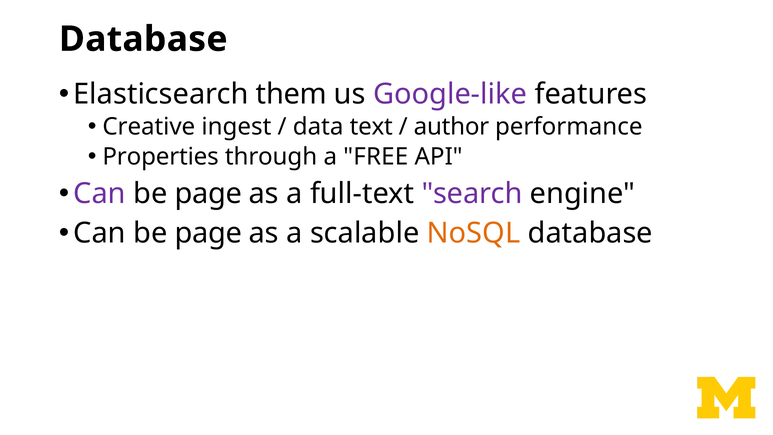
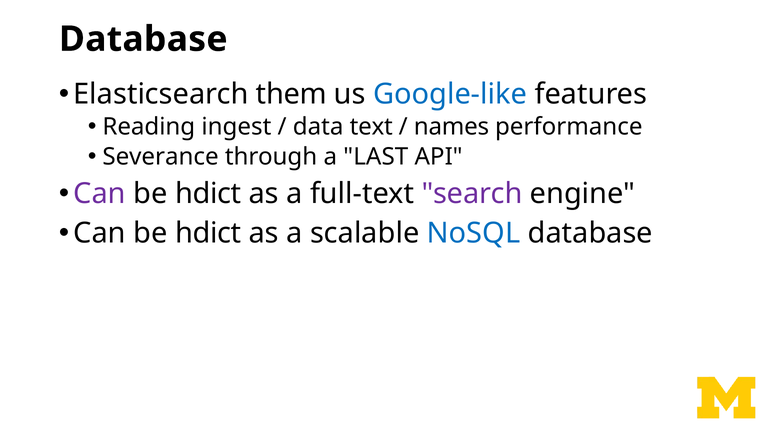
Google-like colour: purple -> blue (450, 94)
Creative: Creative -> Reading (149, 127)
author: author -> names (451, 127)
Properties: Properties -> Severance (161, 157)
FREE: FREE -> LAST (376, 157)
page: page -> hdict (208, 194)
page: page -> hdict (208, 233)
NoSQL colour: orange -> blue (474, 233)
